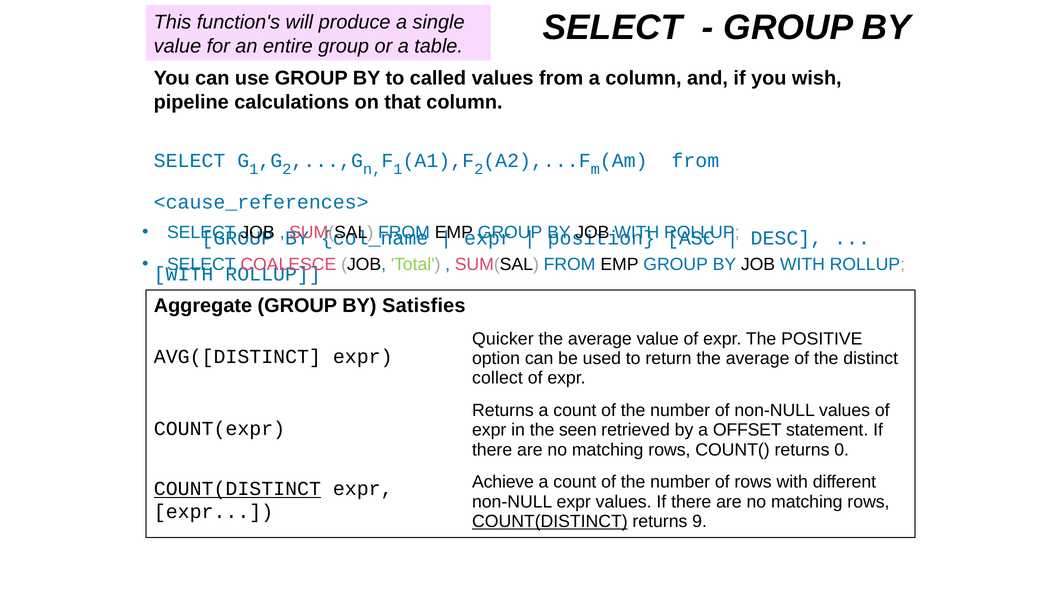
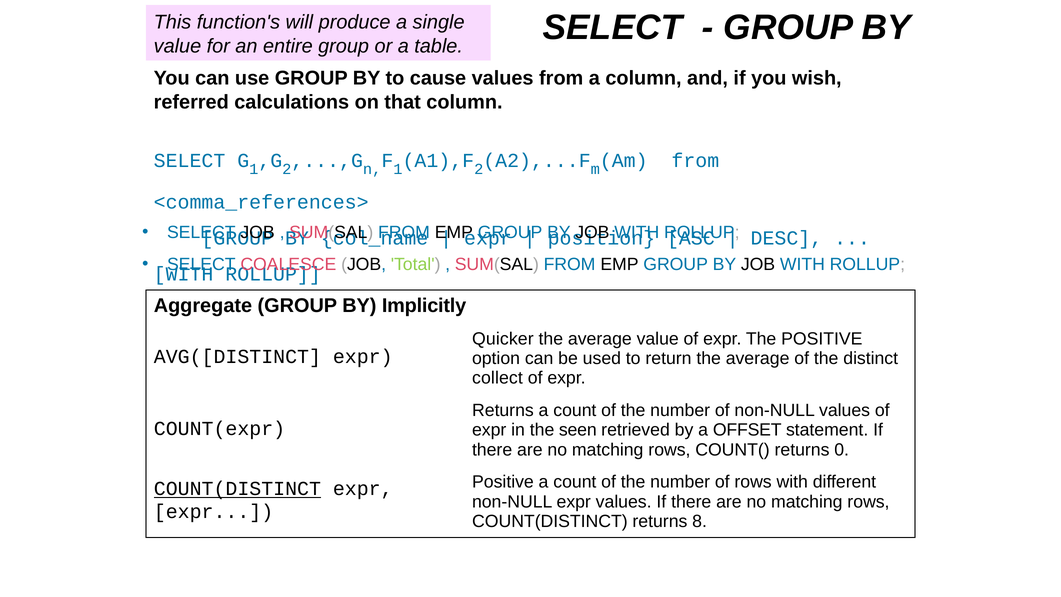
called: called -> cause (438, 78)
pipeline: pipeline -> referred (191, 102)
<cause_references>: <cause_references> -> <comma_references> (261, 202)
Satisfies: Satisfies -> Implicitly (424, 306)
Achieve: Achieve -> Positive (503, 482)
COUNT(DISTINCT underline: present -> none (550, 521)
9: 9 -> 8 (700, 521)
